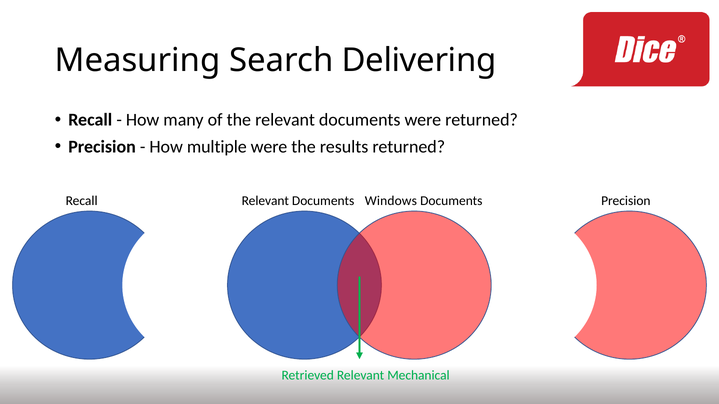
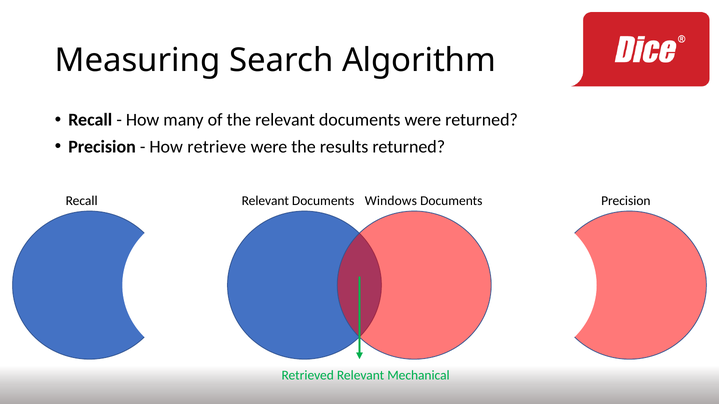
Delivering: Delivering -> Algorithm (419, 60)
multiple: multiple -> retrieve (217, 147)
